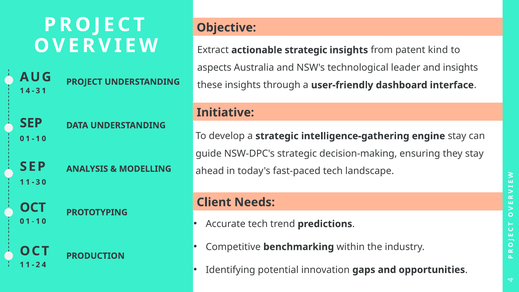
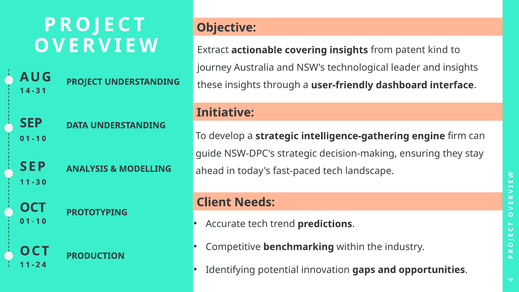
actionable strategic: strategic -> covering (306, 50)
aspects: aspects -> journey (214, 68)
engine stay: stay -> firm (457, 136)
